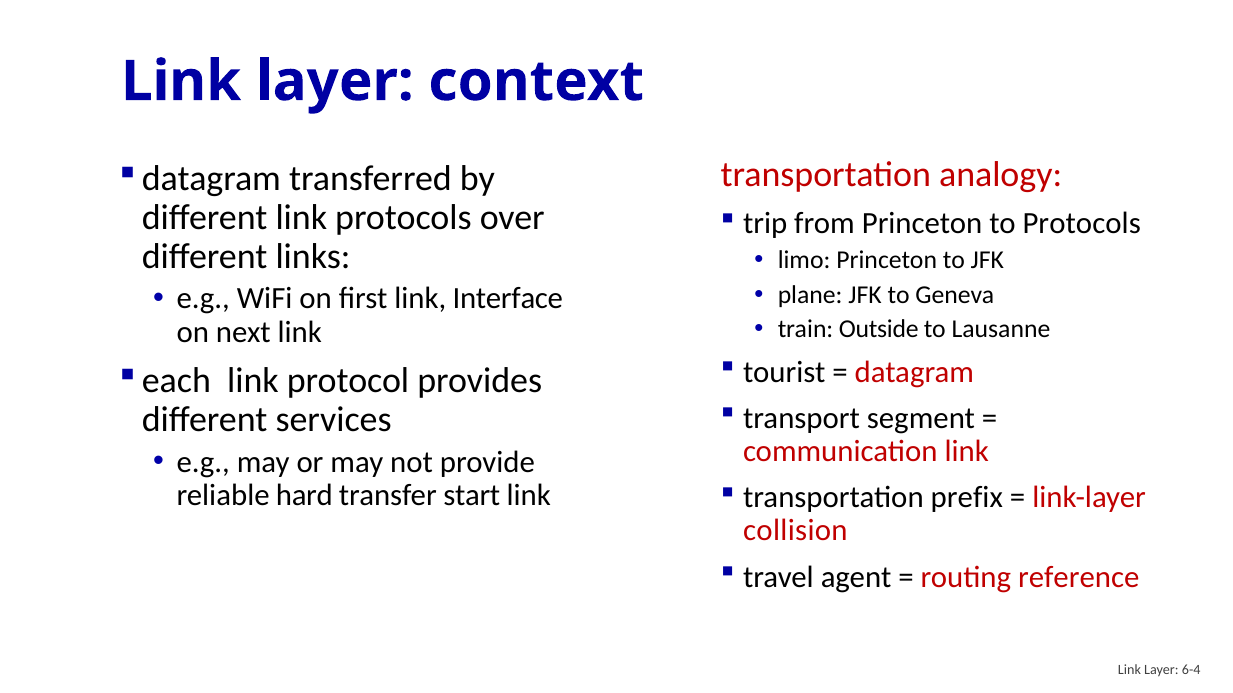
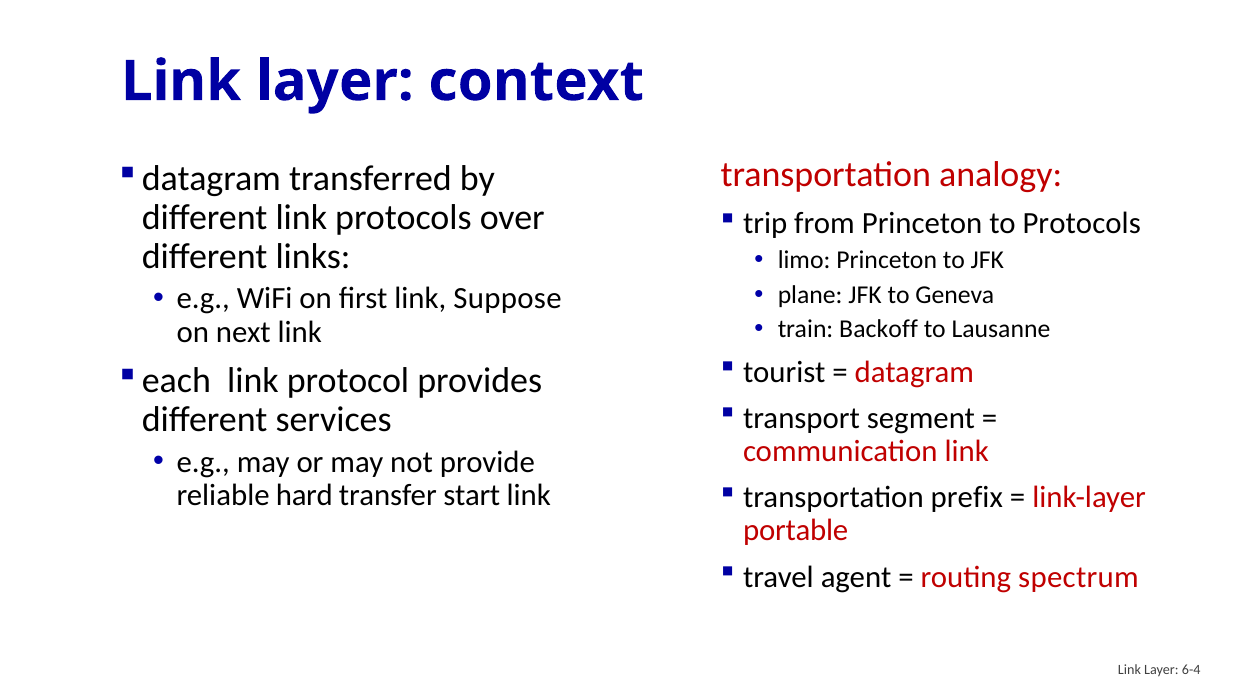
Interface: Interface -> Suppose (508, 299)
Outside: Outside -> Backoff (879, 329)
collision: collision -> portable (796, 531)
reference: reference -> spectrum (1079, 577)
